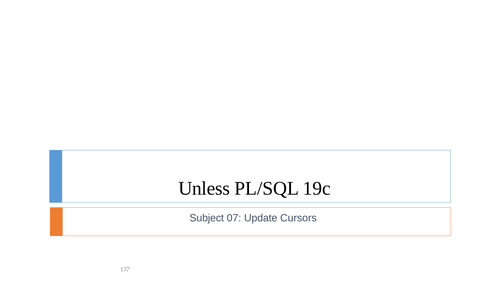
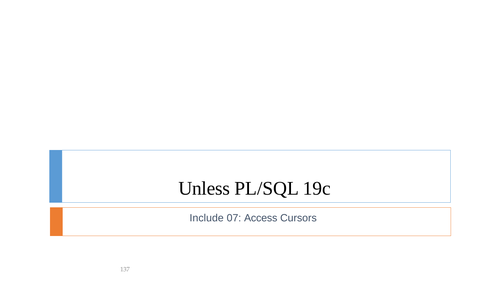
Subject: Subject -> Include (207, 218)
Update: Update -> Access (261, 218)
